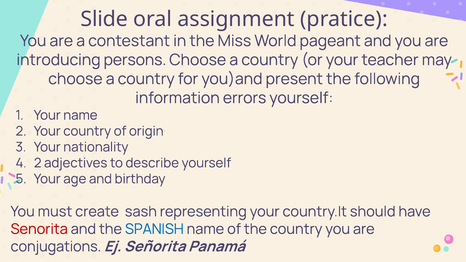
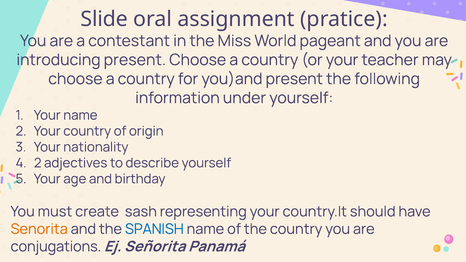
introducing persons: persons -> present (135, 60)
errors: errors -> under (244, 98)
Senorita colour: red -> orange (39, 229)
